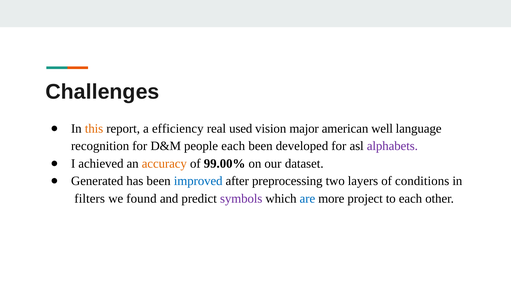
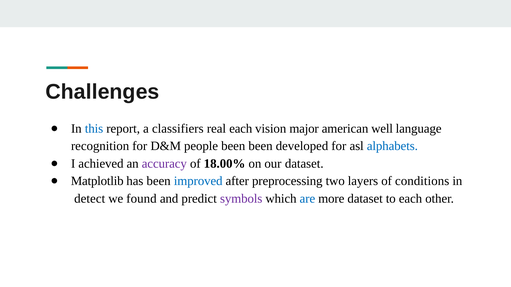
this colour: orange -> blue (94, 129)
efficiency: efficiency -> classifiers (178, 129)
real used: used -> each (241, 129)
people each: each -> been (233, 146)
alphabets colour: purple -> blue (392, 146)
accuracy colour: orange -> purple (164, 164)
99.00%: 99.00% -> 18.00% (225, 164)
Generated: Generated -> Matplotlib (97, 181)
filters: filters -> detect (90, 199)
more project: project -> dataset (365, 199)
